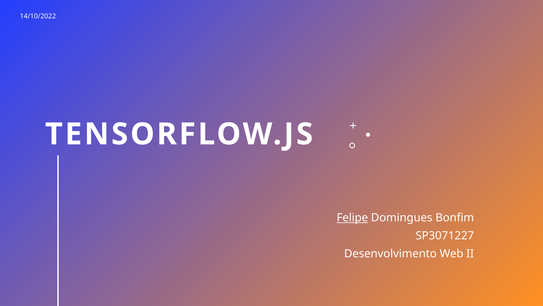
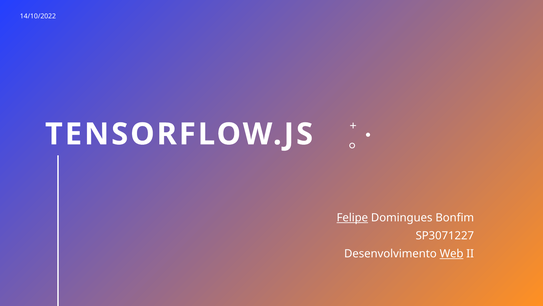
Web underline: none -> present (452, 253)
